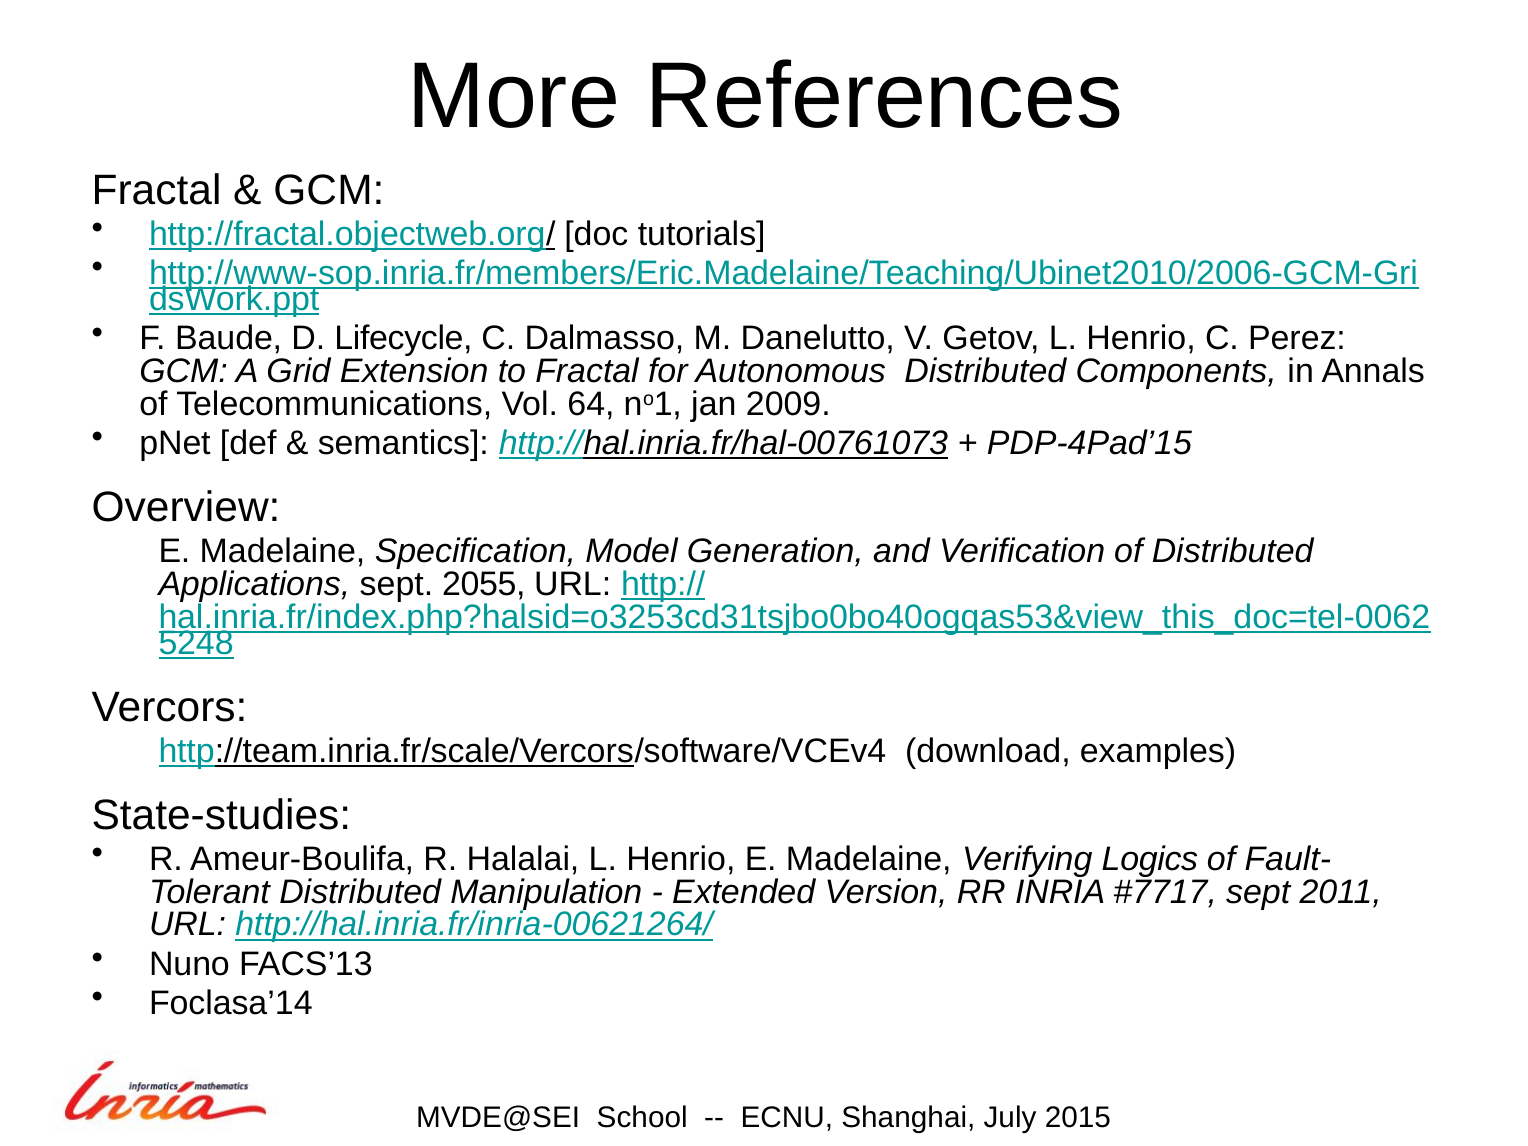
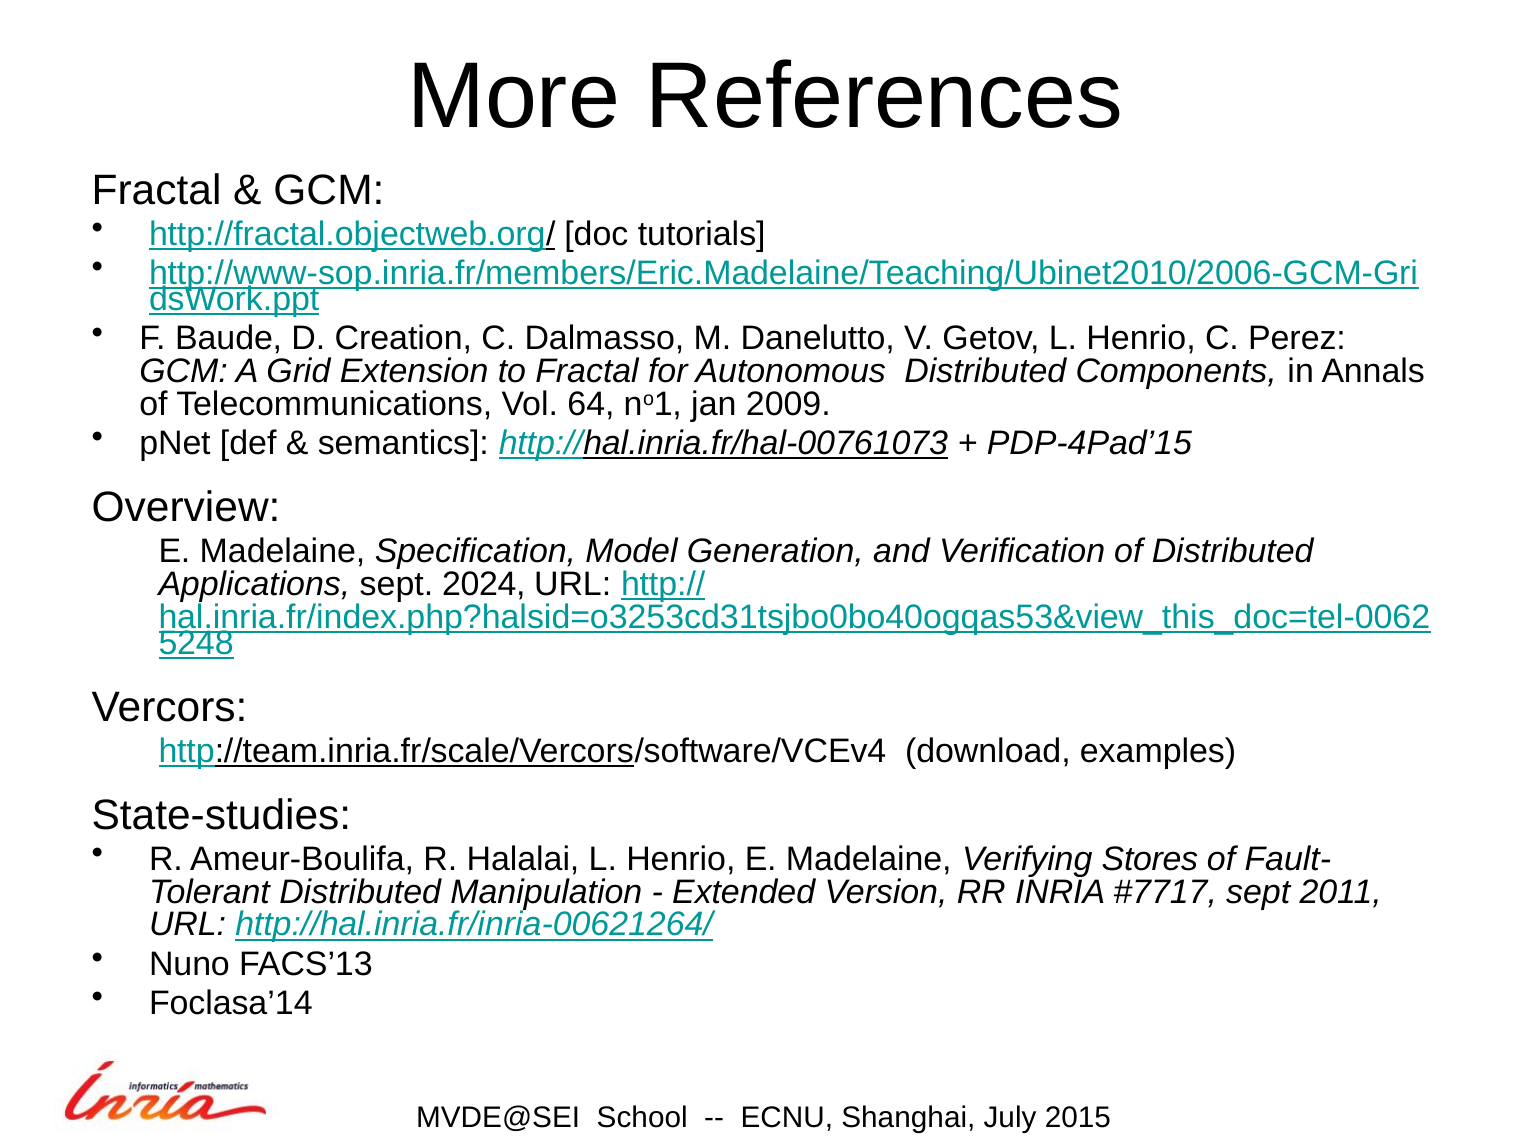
Lifecycle: Lifecycle -> Creation (403, 339)
2055: 2055 -> 2024 (484, 584)
Logics: Logics -> Stores (1150, 860)
